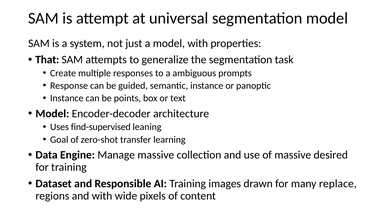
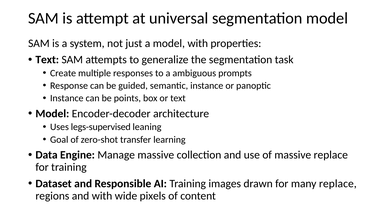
That: That -> Text (47, 60)
find-supervised: find-supervised -> legs-supervised (101, 127)
massive desired: desired -> replace (331, 155)
